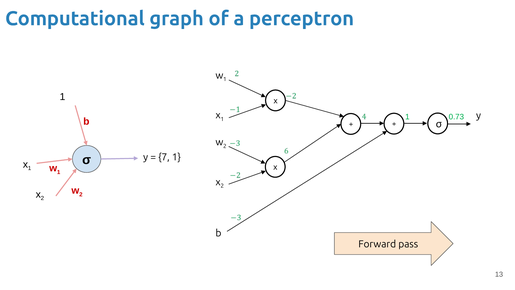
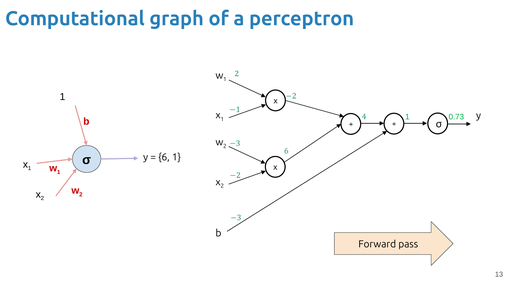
7: 7 -> 6 (164, 157)
